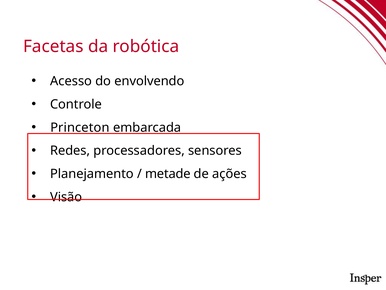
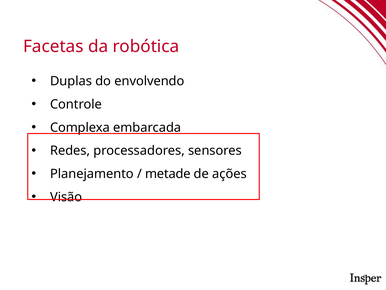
Acesso: Acesso -> Duplas (71, 81)
Princeton: Princeton -> Complexa (80, 127)
